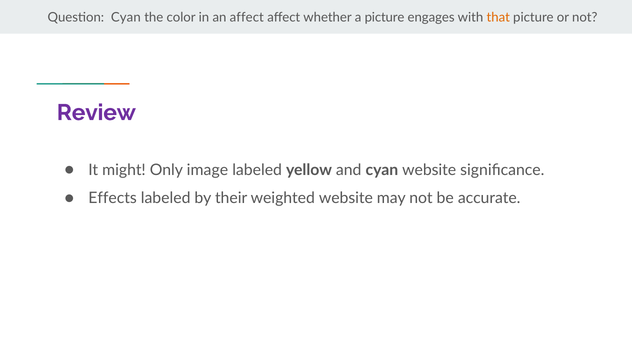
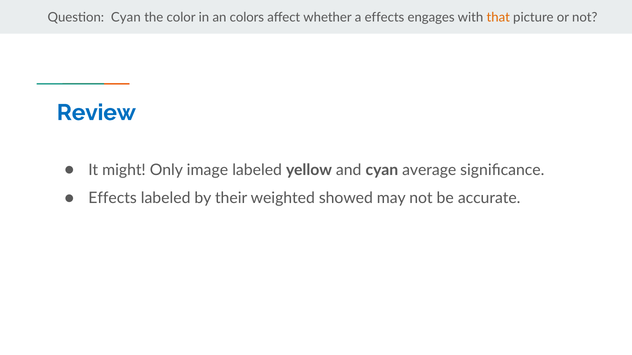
an affect: affect -> colors (247, 18)
a picture: picture -> effects (384, 18)
Review colour: purple -> blue (96, 113)
cyan website: website -> average (429, 170)
weighted website: website -> showed (346, 199)
